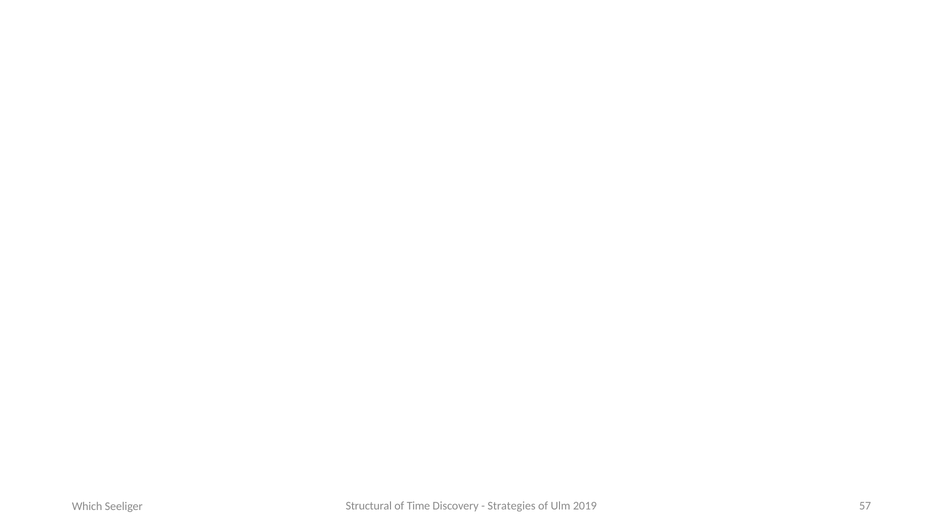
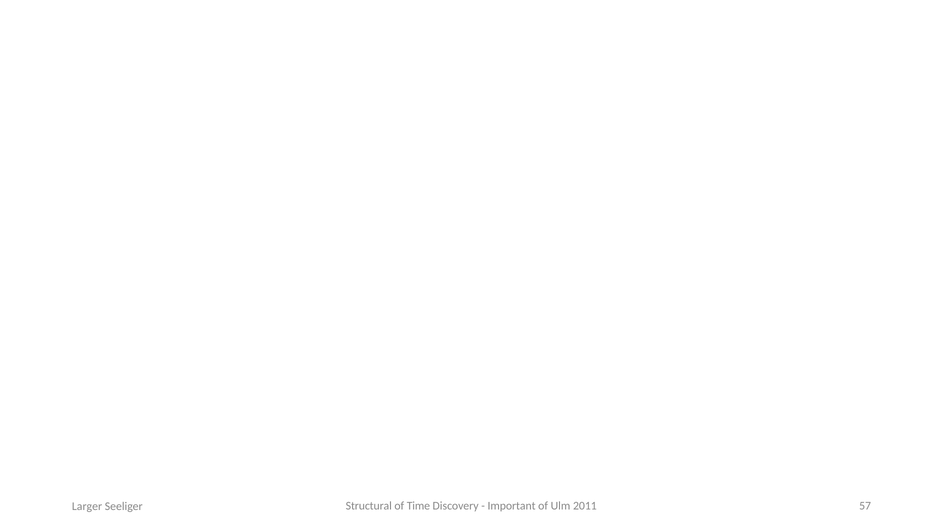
Strategies: Strategies -> Important (512, 506)
2019: 2019 -> 2011 (585, 506)
Which: Which -> Larger (87, 507)
